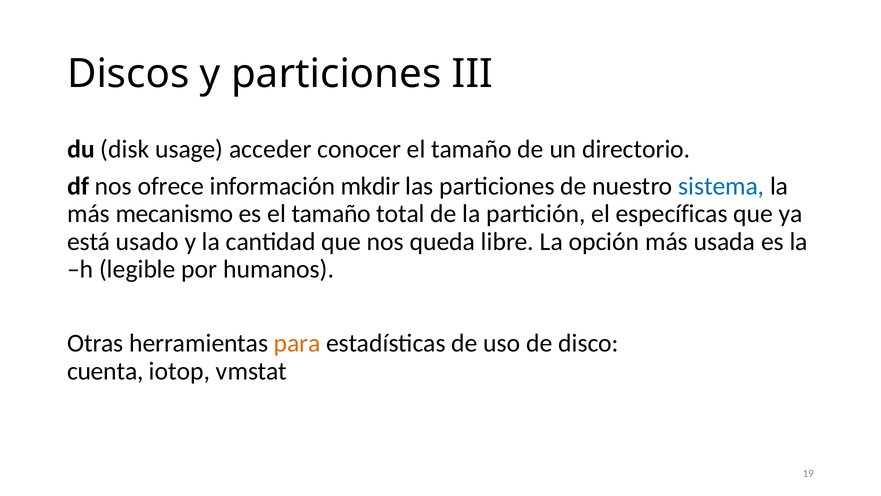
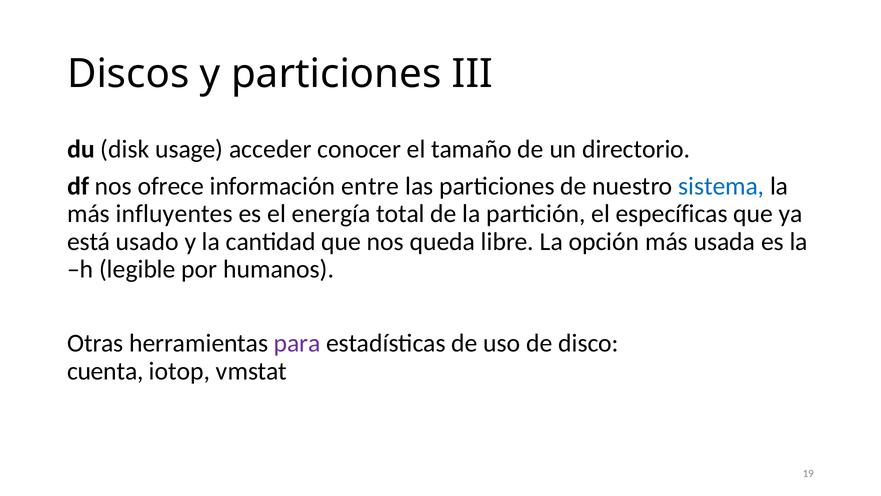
mkdir: mkdir -> entre (370, 186)
mecanismo: mecanismo -> influyentes (174, 214)
es el tamaño: tamaño -> energía (331, 214)
para colour: orange -> purple (297, 343)
